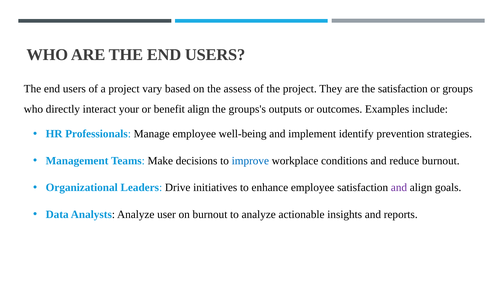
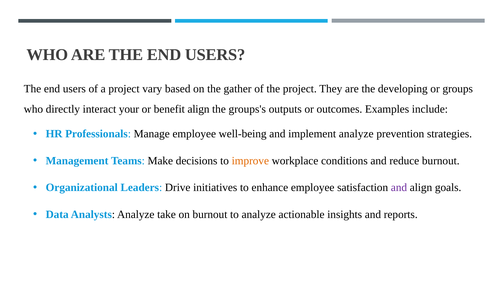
assess: assess -> gather (238, 89)
the satisfaction: satisfaction -> developing (403, 89)
implement identify: identify -> analyze (356, 134)
improve colour: blue -> orange (250, 161)
user: user -> take (166, 214)
